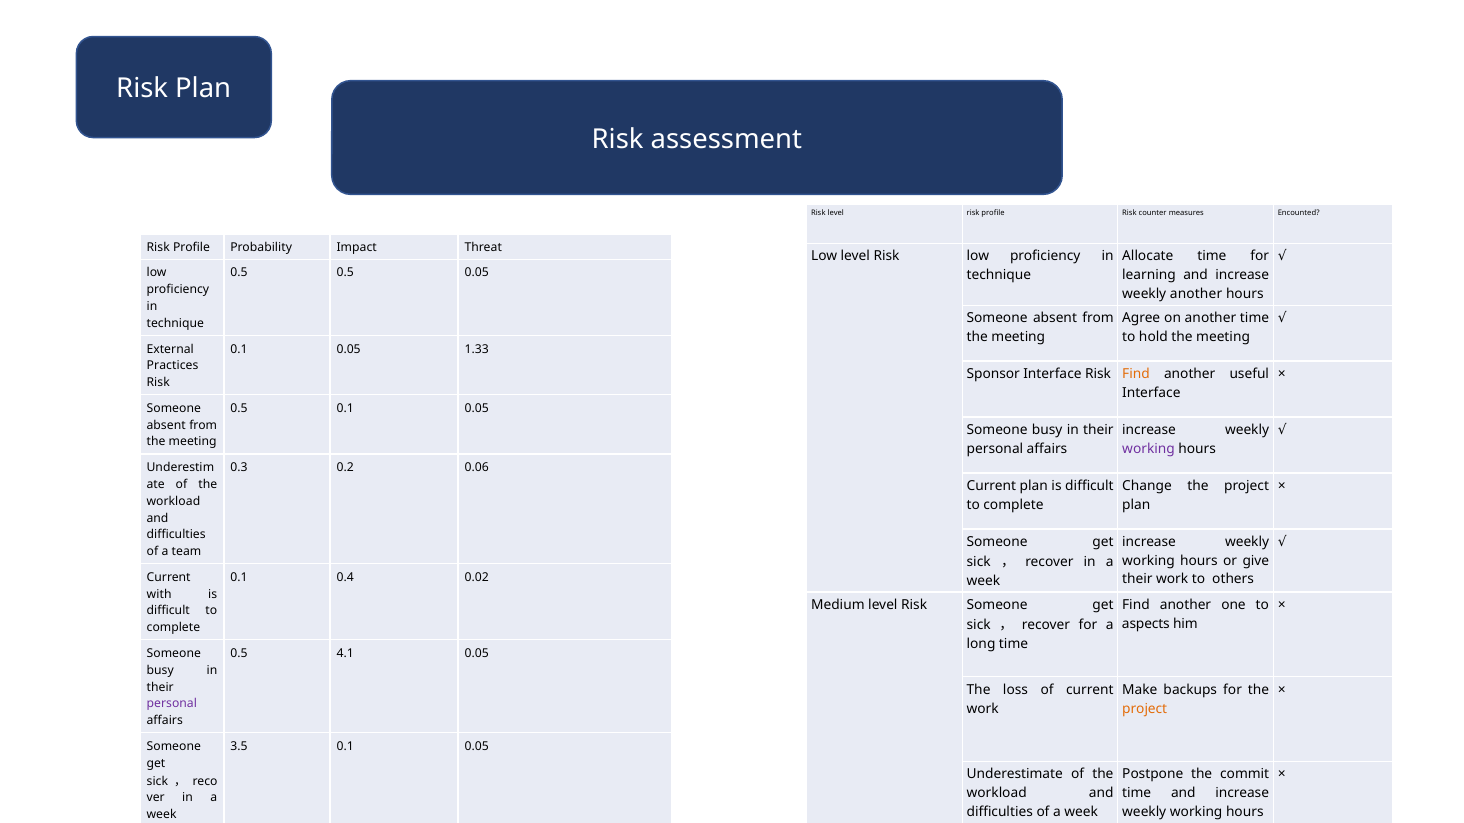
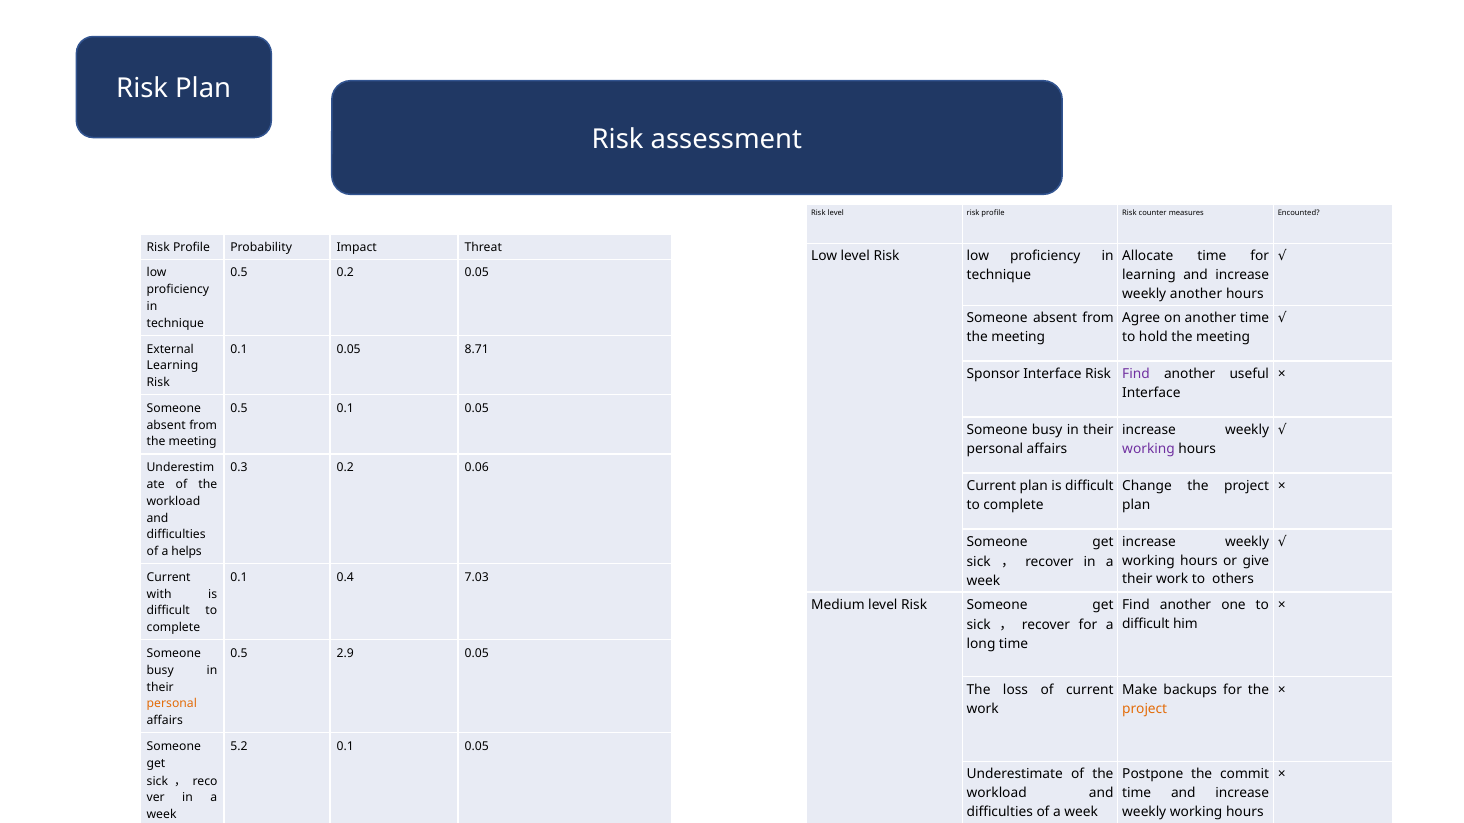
0.5 0.5: 0.5 -> 0.2 (345, 273)
1.33: 1.33 -> 8.71 (477, 349)
Practices: Practices -> Learning (173, 366)
Find colour: orange -> purple (1136, 374)
team: team -> helps (187, 552)
0.02: 0.02 -> 7.03 (477, 578)
aspects: aspects -> difficult (1146, 624)
4.1: 4.1 -> 2.9 (345, 654)
personal colour: purple -> orange (172, 704)
3.5: 3.5 -> 5.2 (239, 747)
